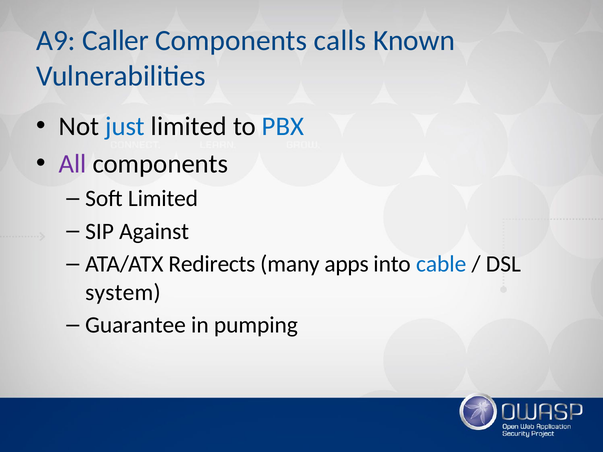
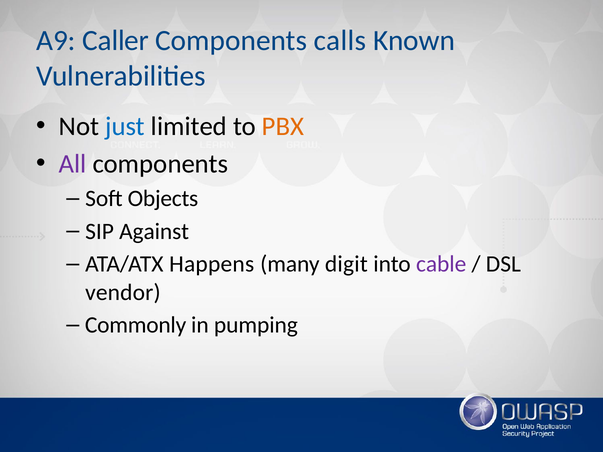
PBX colour: blue -> orange (283, 126)
Soft Limited: Limited -> Objects (163, 199)
Redirects: Redirects -> Happens (212, 264)
apps: apps -> digit (346, 264)
cable colour: blue -> purple (441, 264)
system: system -> vendor (123, 293)
Guarantee: Guarantee -> Commonly (136, 325)
